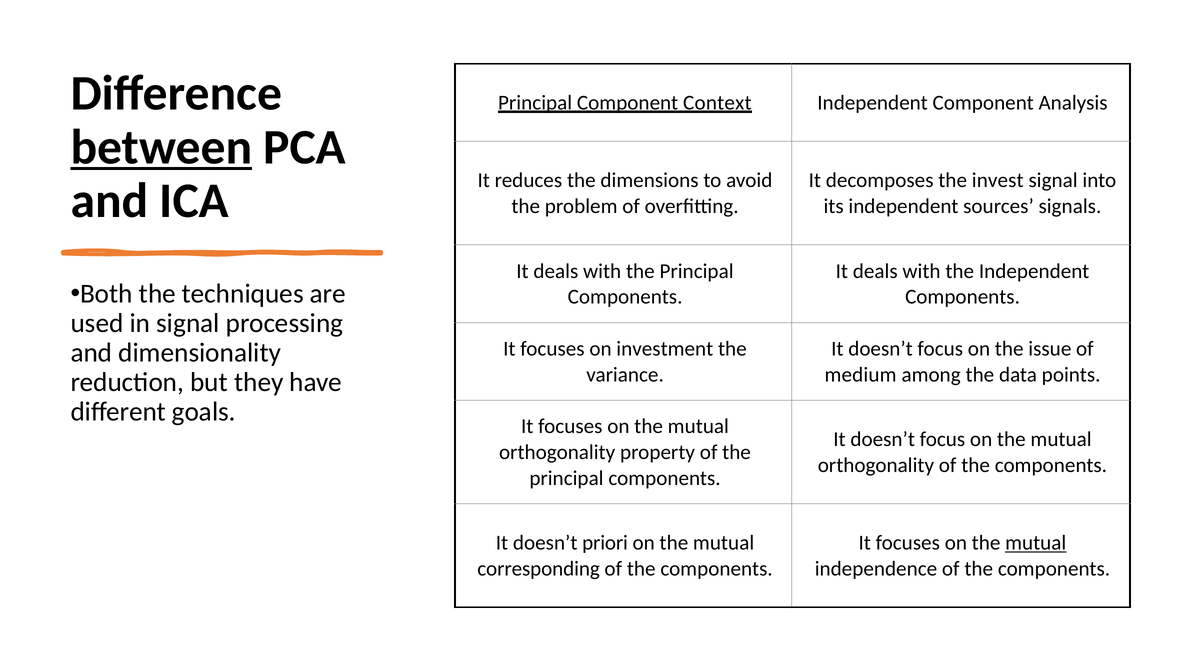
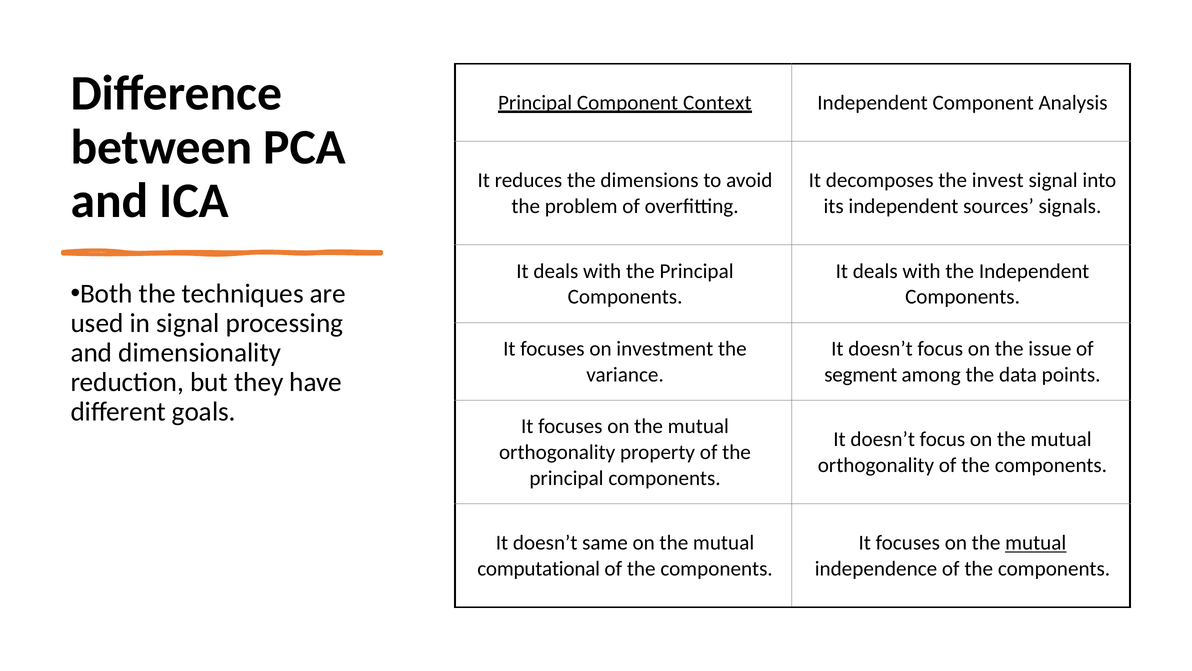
between underline: present -> none (161, 147)
medium: medium -> segment (861, 374)
priori: priori -> same (605, 542)
corresponding: corresponding -> computational (539, 568)
